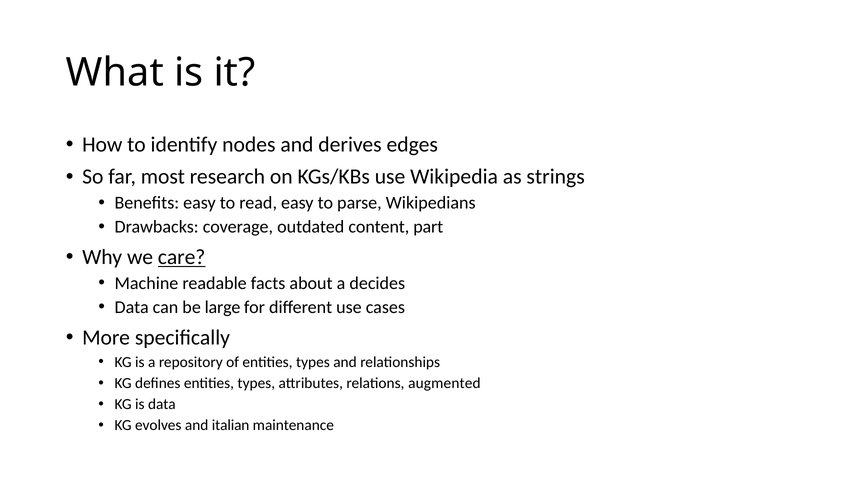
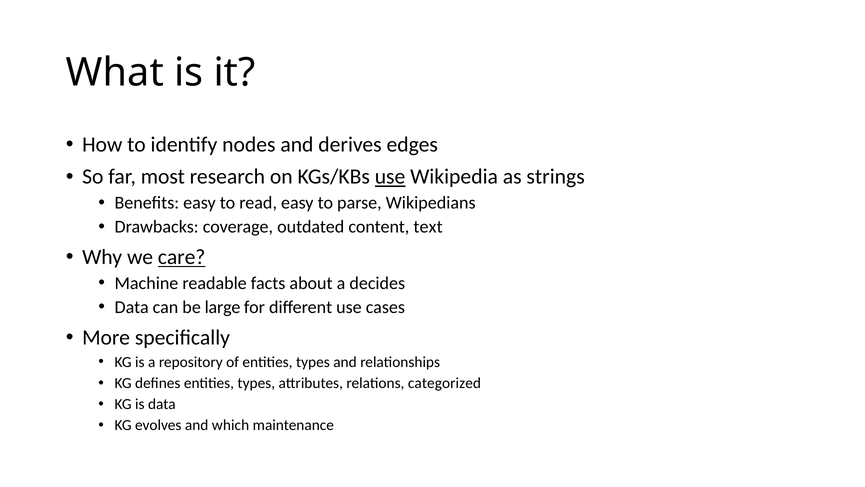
use underline: none -> present (390, 177)
part: part -> text (428, 227)
augmented: augmented -> categorized (444, 383)
italian: italian -> which (231, 425)
